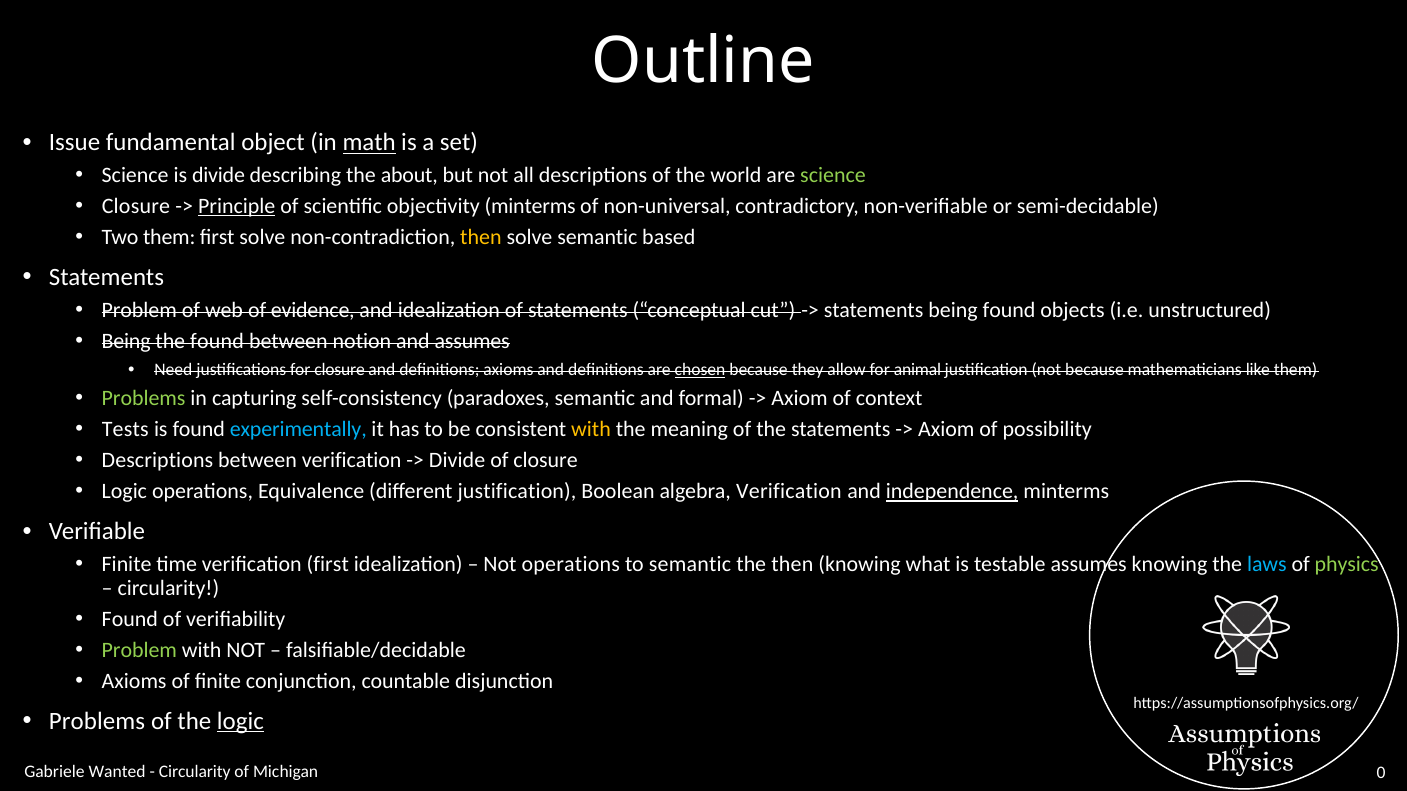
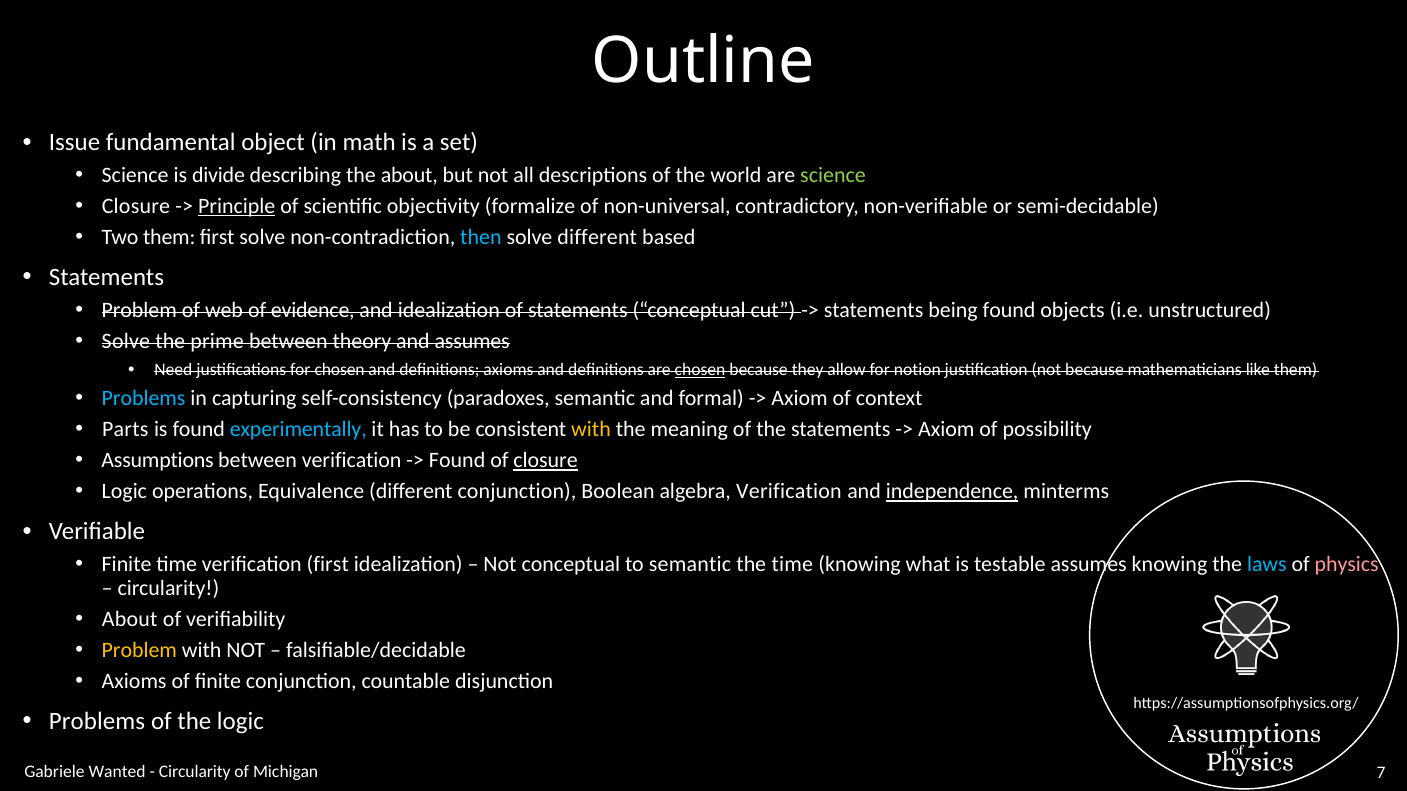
math underline: present -> none (369, 143)
objectivity minterms: minterms -> formalize (530, 206)
then colour: yellow -> light blue (481, 237)
solve semantic: semantic -> different (597, 237)
Being: Being -> Solve (126, 341)
the found: found -> prime (217, 341)
notion: notion -> theory (362, 341)
for closure: closure -> chosen (340, 370)
animal: animal -> notion (917, 370)
Problems colour: light green -> light blue (144, 399)
Tests: Tests -> Parts (125, 430)
Descriptions: Descriptions -> Assumptions (158, 461)
Divide: Divide -> Found (457, 461)
closure underline: none -> present (546, 461)
different justification: justification -> conjunction (517, 492)
Not operations: operations -> conceptual (571, 564)
the then: then -> time (792, 564)
physics colour: light green -> pink (1347, 564)
Found: Found -> About (130, 619)
Problem colour: light green -> yellow (139, 650)
logic underline: present -> none (240, 721)
0: 0 -> 7 (1381, 773)
